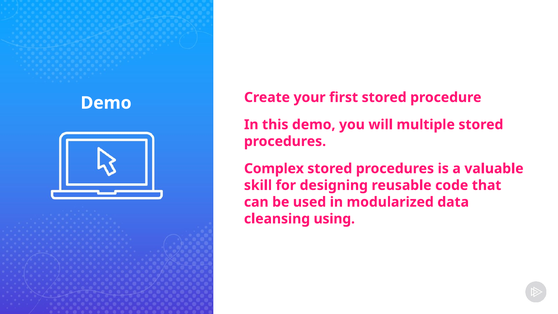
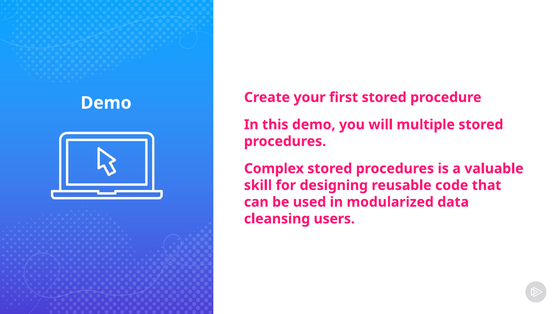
using: using -> users (334, 219)
